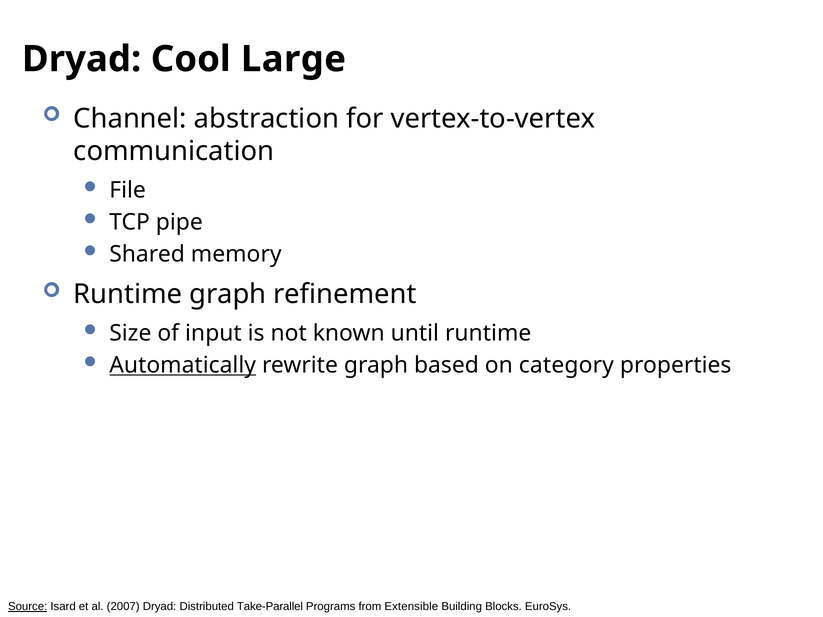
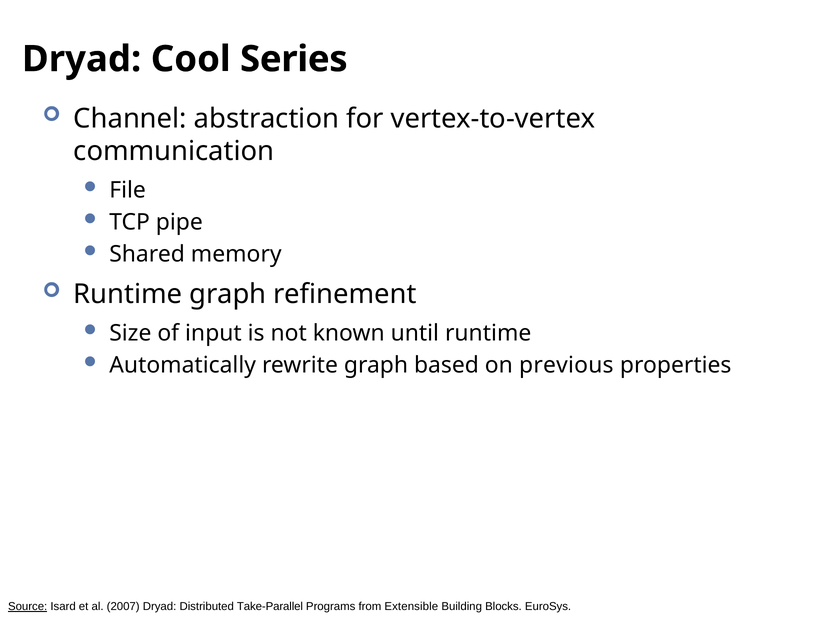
Large: Large -> Series (294, 59)
Automatically underline: present -> none (183, 365)
category: category -> previous (566, 365)
